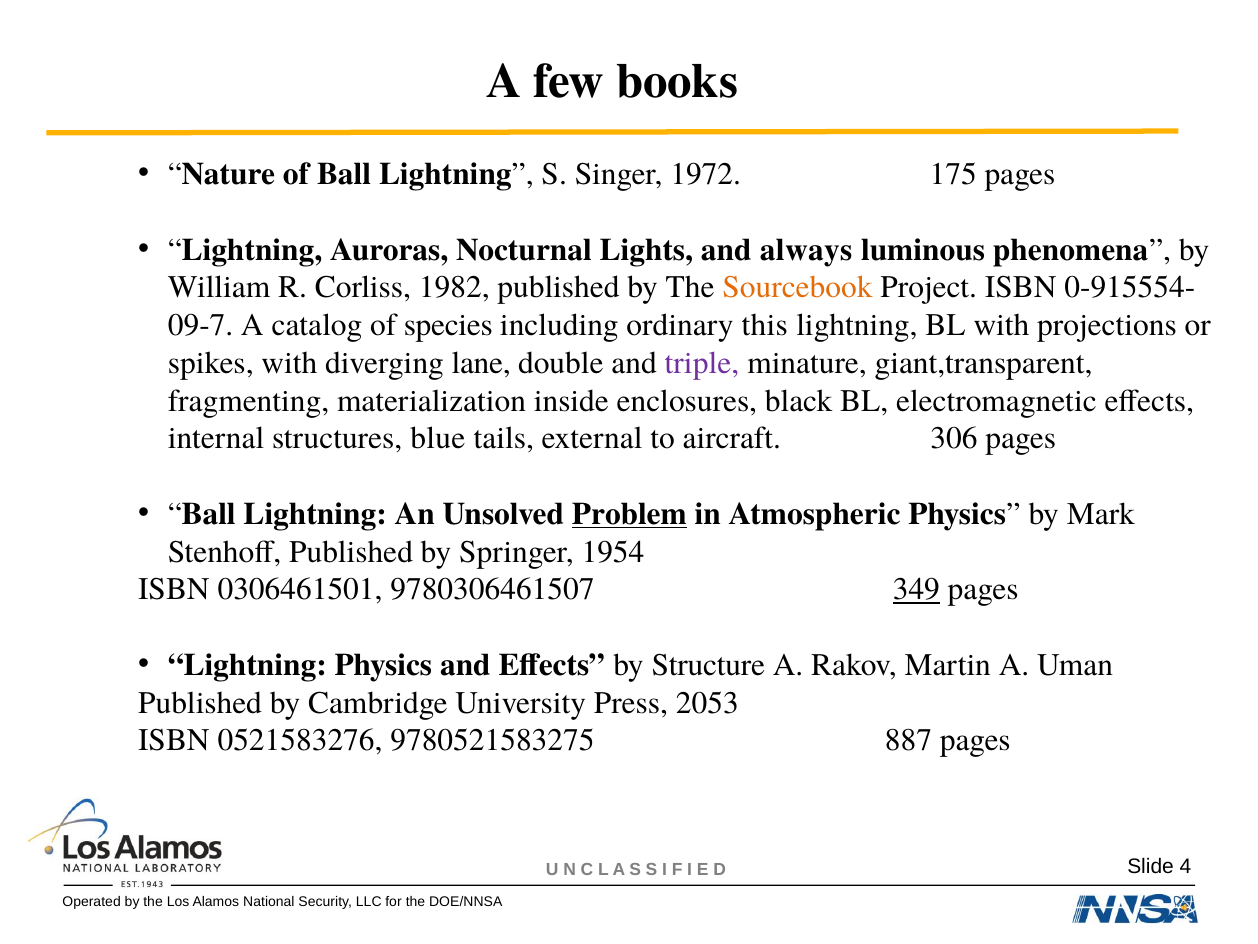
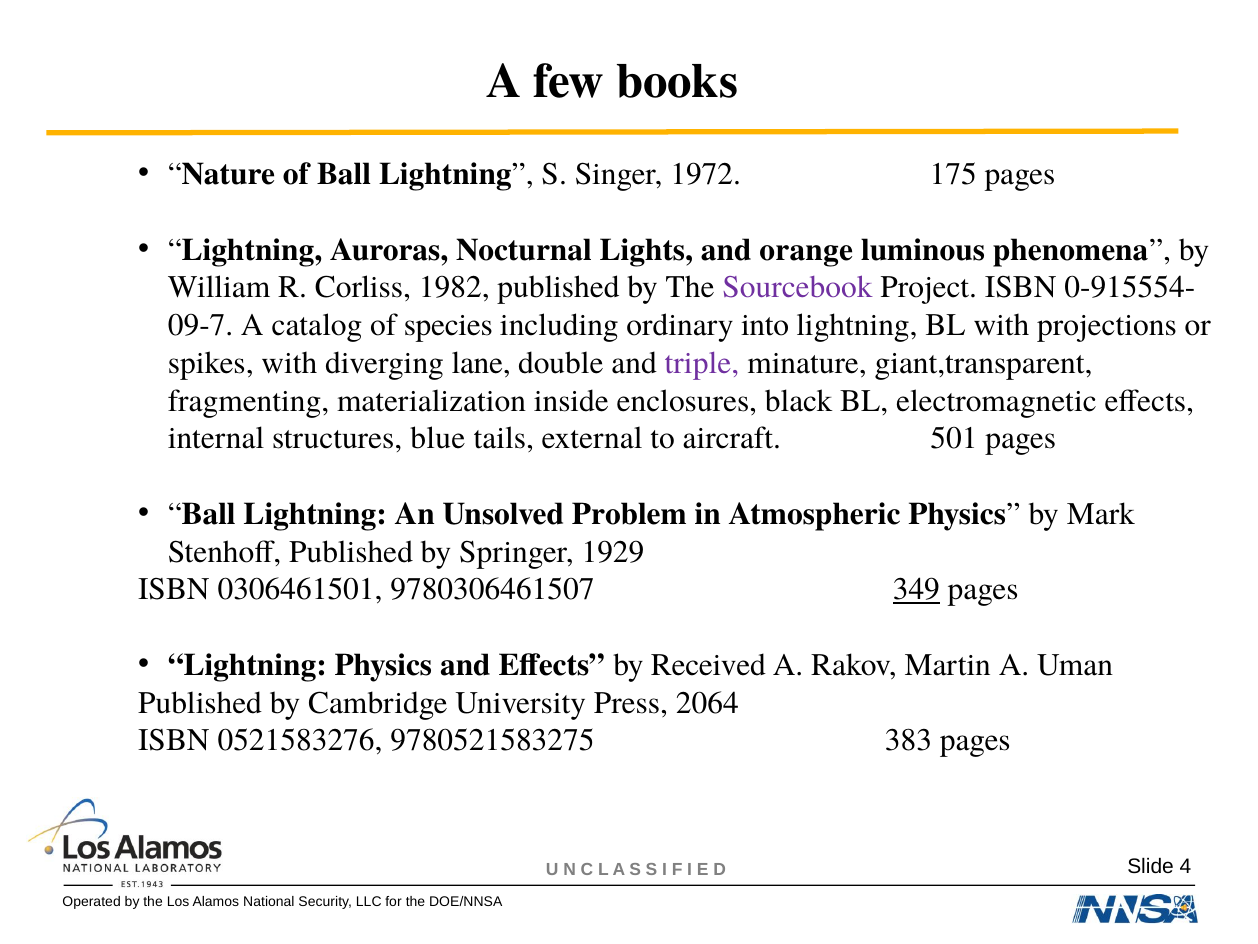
always: always -> orange (806, 249)
Sourcebook colour: orange -> purple (797, 287)
this: this -> into (765, 325)
306: 306 -> 501 (954, 438)
Problem underline: present -> none (629, 514)
1954: 1954 -> 1929 (613, 551)
Structure: Structure -> Received (708, 665)
2053: 2053 -> 2064 (707, 702)
887: 887 -> 383 (908, 740)
